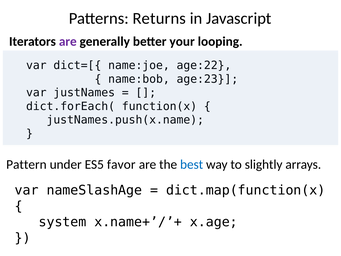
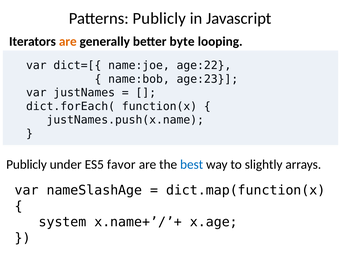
Patterns Returns: Returns -> Publicly (159, 18)
are colour: purple -> orange (68, 42)
your: your -> byte (182, 42)
Pattern: Pattern -> Publicly (27, 164)
